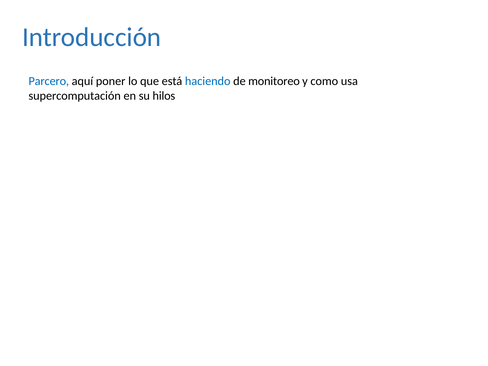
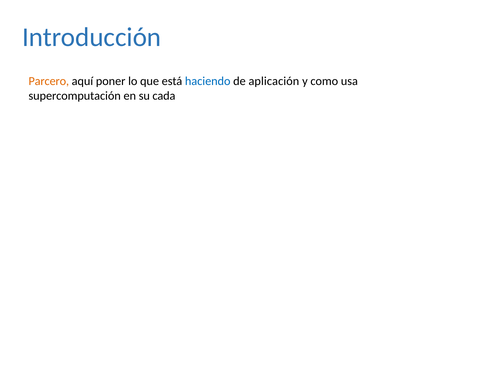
Parcero colour: blue -> orange (49, 81)
monitoreo: monitoreo -> aplicación (274, 81)
hilos: hilos -> cada (164, 96)
